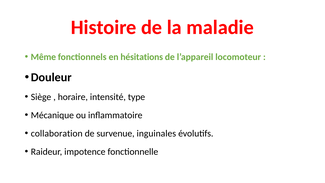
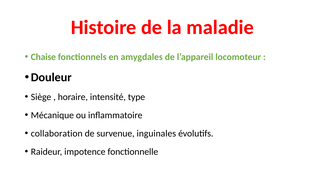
Même: Même -> Chaise (43, 57)
hésitations: hésitations -> amygdales (142, 57)
